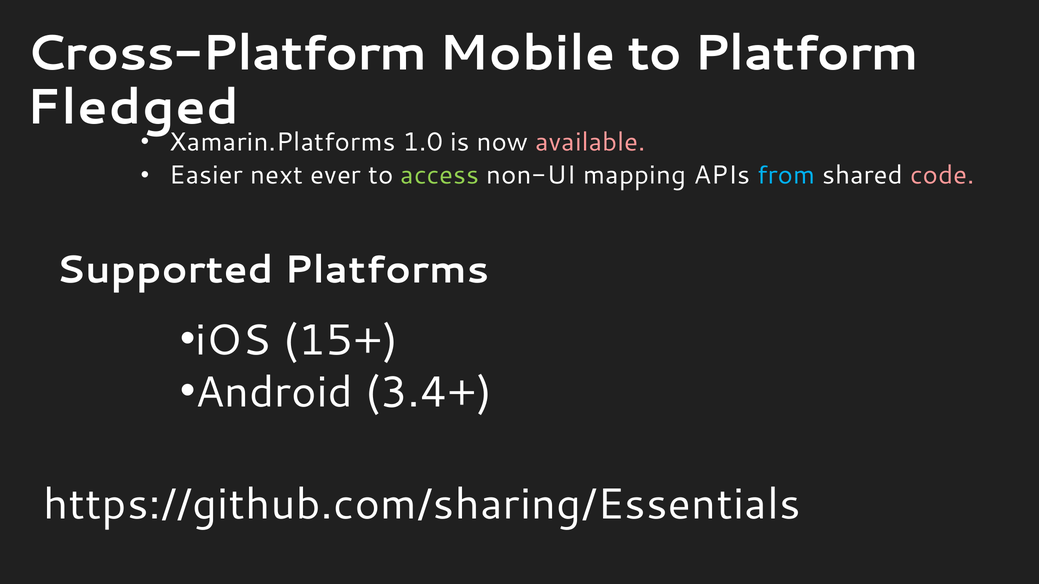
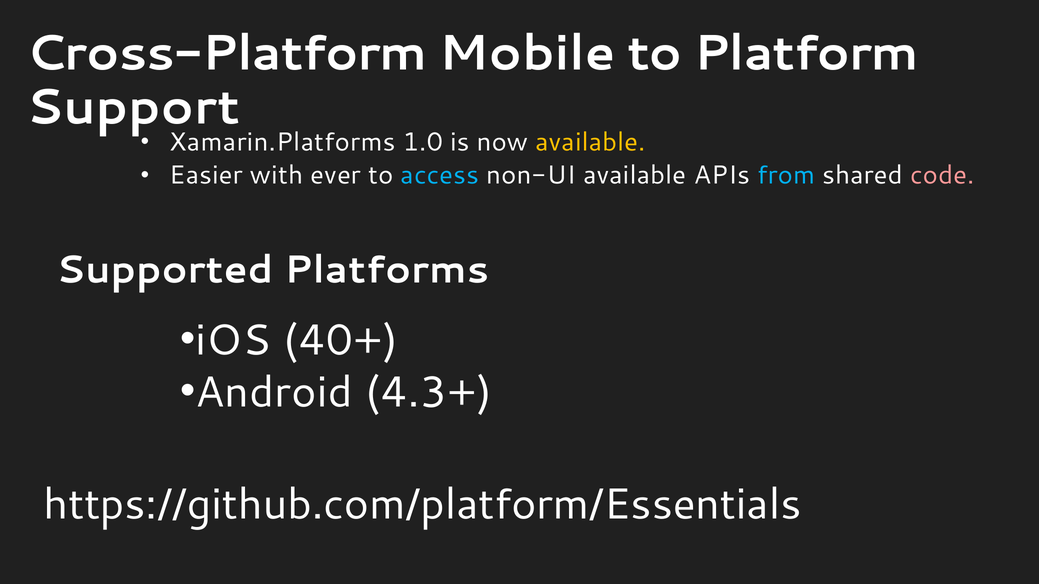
Fledged: Fledged -> Support (133, 107)
available colour: pink -> yellow (591, 142)
next: next -> with (277, 175)
access colour: light green -> light blue (440, 175)
non-UI mapping: mapping -> available (635, 175)
15+: 15+ -> 40+ (340, 341)
3.4+: 3.4+ -> 4.3+ (429, 393)
https://github.com/sharing/Essentials: https://github.com/sharing/Essentials -> https://github.com/platform/Essentials (422, 505)
